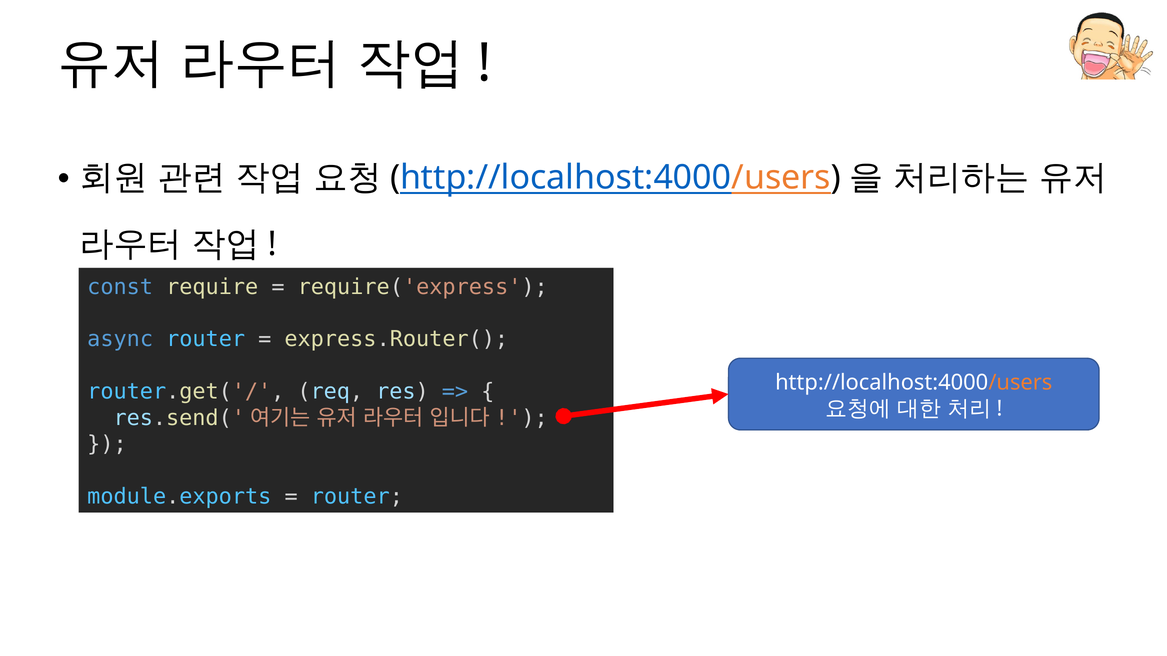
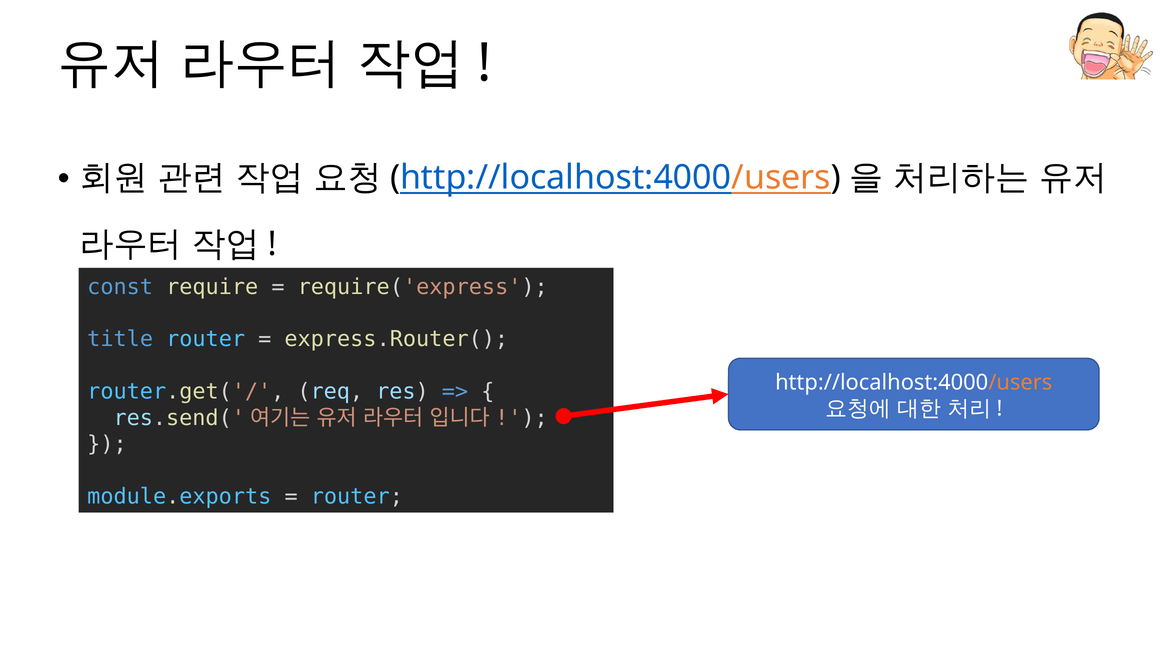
async: async -> title (120, 339)
